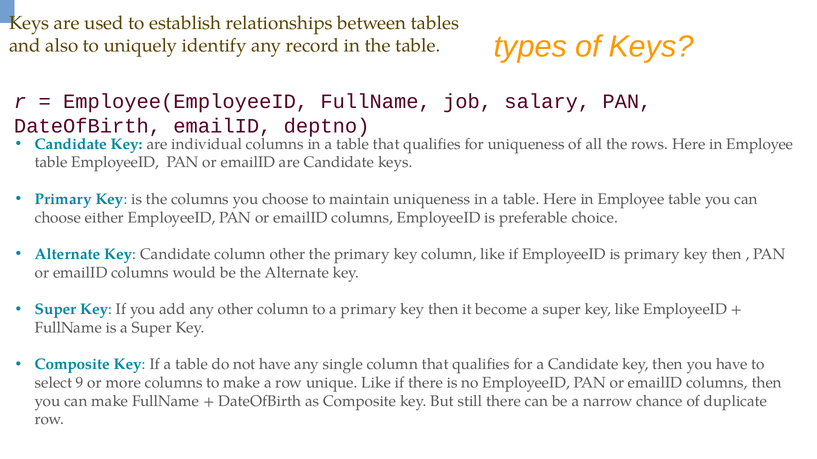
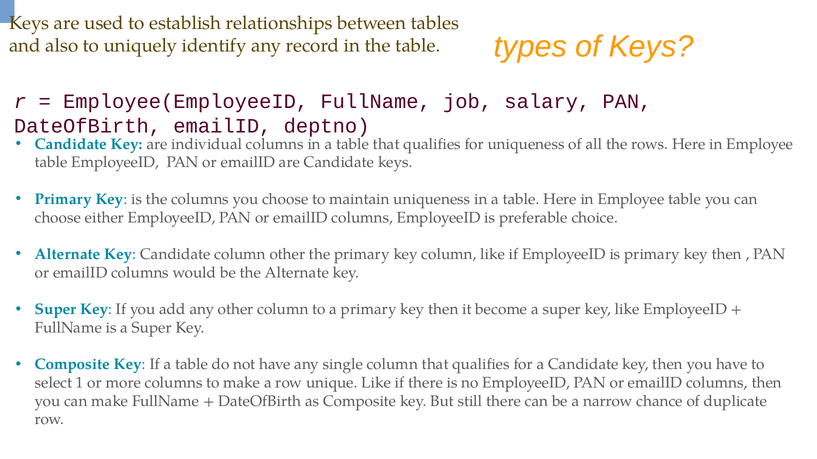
9: 9 -> 1 (80, 383)
